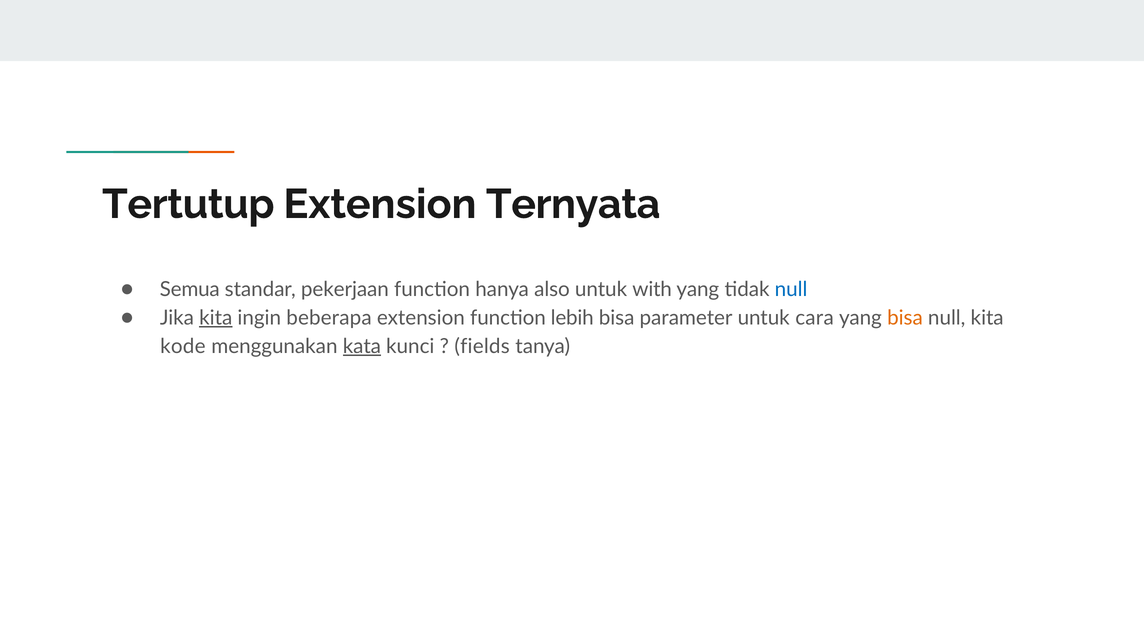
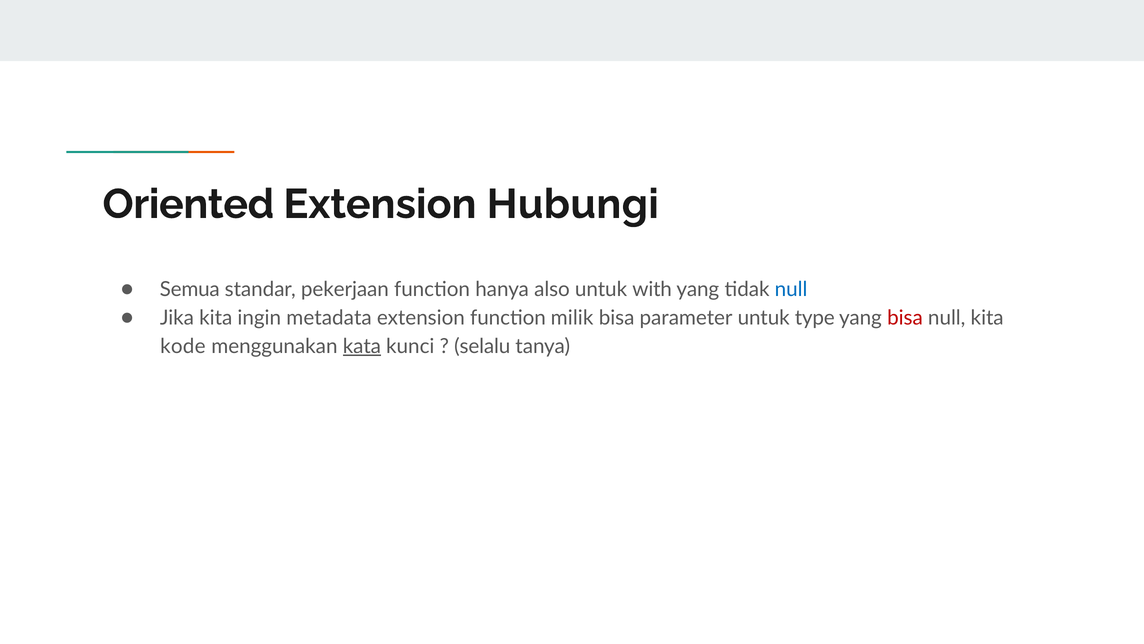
Tertutup: Tertutup -> Oriented (188, 204)
Ternyata: Ternyata -> Hubungi (573, 204)
kita underline: present -> none (216, 318)
beberapa: beberapa -> metadata (329, 318)
lebih: lebih -> milik (572, 318)
cara: cara -> type (815, 318)
bisa colour: orange -> red (905, 318)
fields: fields -> selalu (482, 346)
